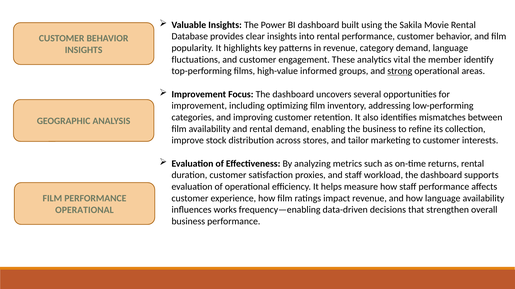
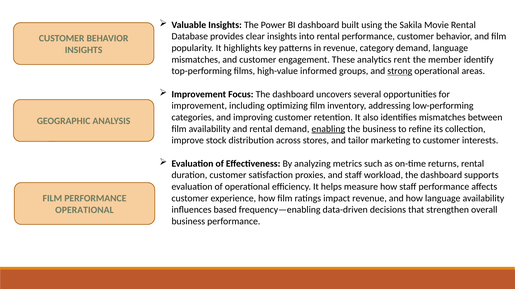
fluctuations: fluctuations -> mismatches (196, 60)
vital: vital -> rent (402, 60)
enabling underline: none -> present (328, 129)
works: works -> based (225, 210)
